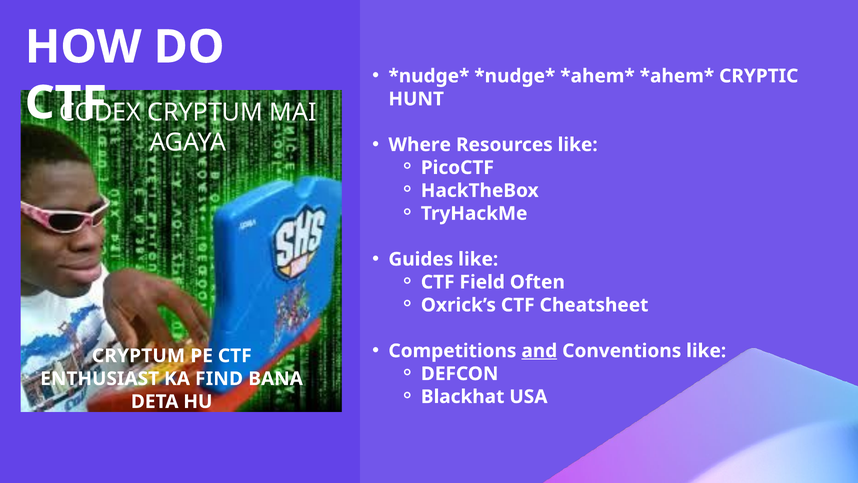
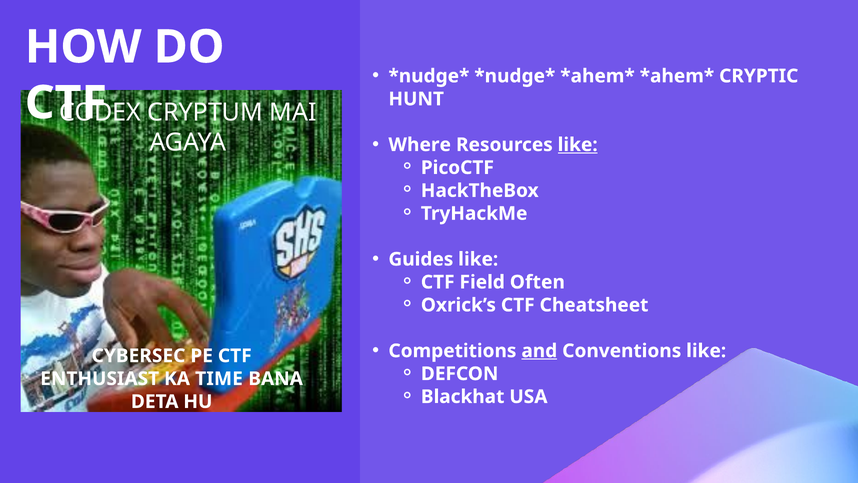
like underline: none -> present (578, 145)
CRYPTUM: CRYPTUM -> CYBERSEC (139, 356)
FIND: FIND -> TIME (219, 378)
